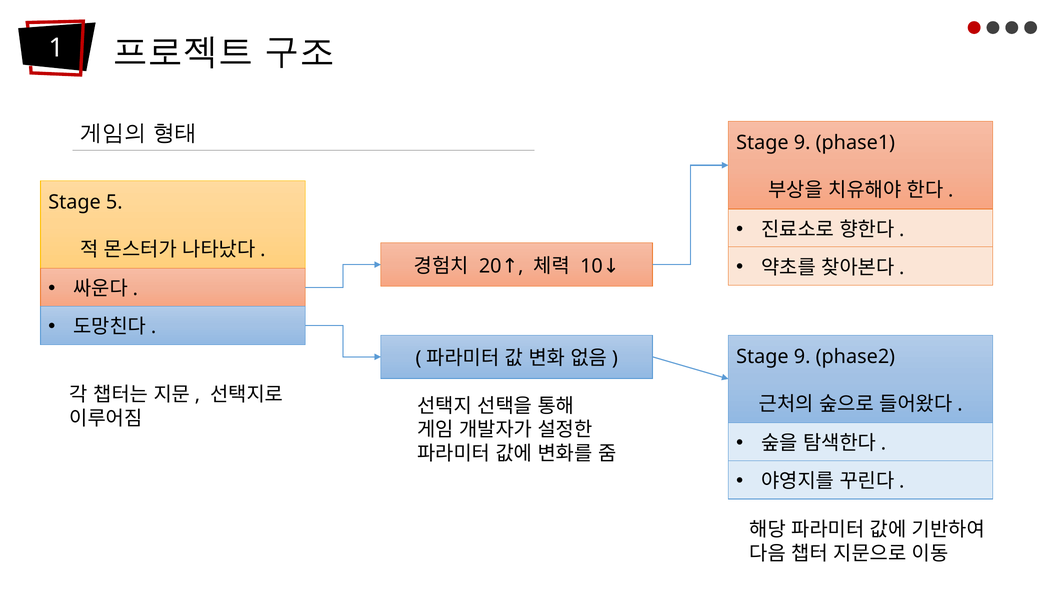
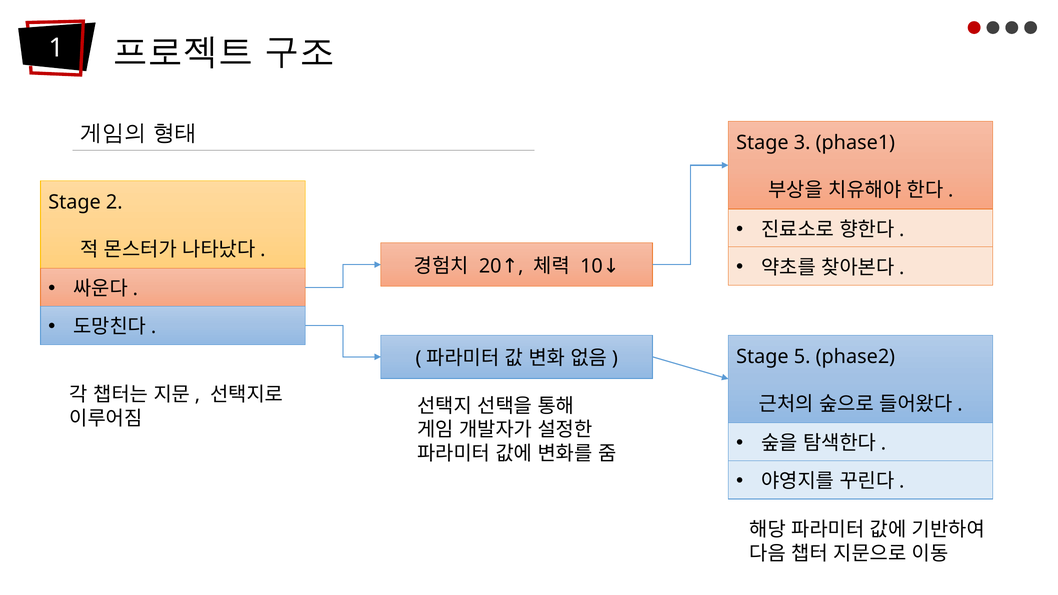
9: 9 -> 3 (802, 143)
5: 5 -> 2 (114, 202)
9: 9 -> 5 (802, 357)
